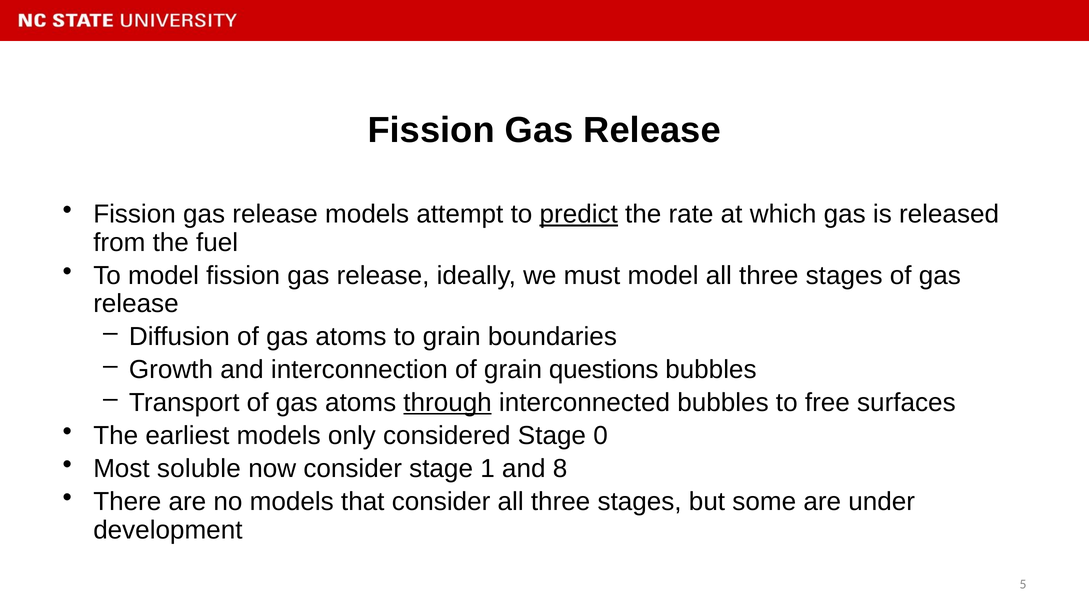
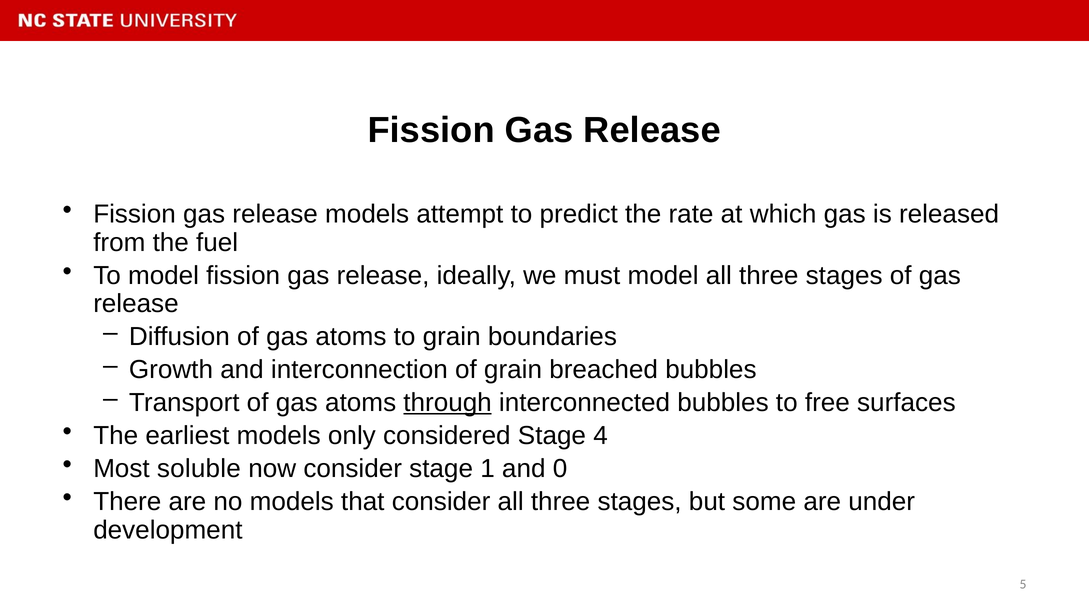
predict underline: present -> none (579, 215)
questions: questions -> breached (604, 370)
0: 0 -> 4 (601, 436)
8: 8 -> 0 (560, 469)
